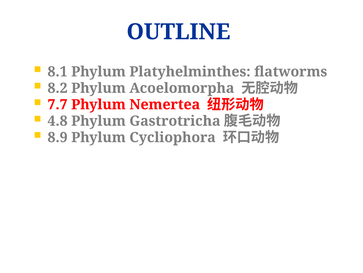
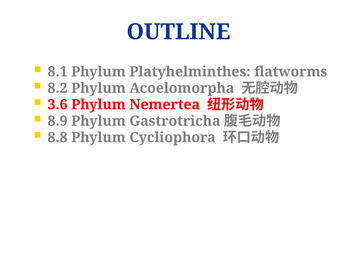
7.7: 7.7 -> 3.6 (58, 104)
4.8: 4.8 -> 8.9 (58, 121)
8.9: 8.9 -> 8.8 (58, 137)
